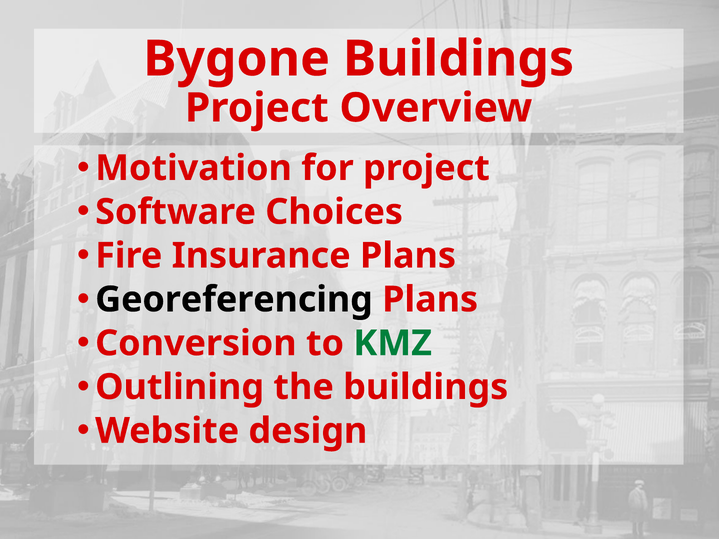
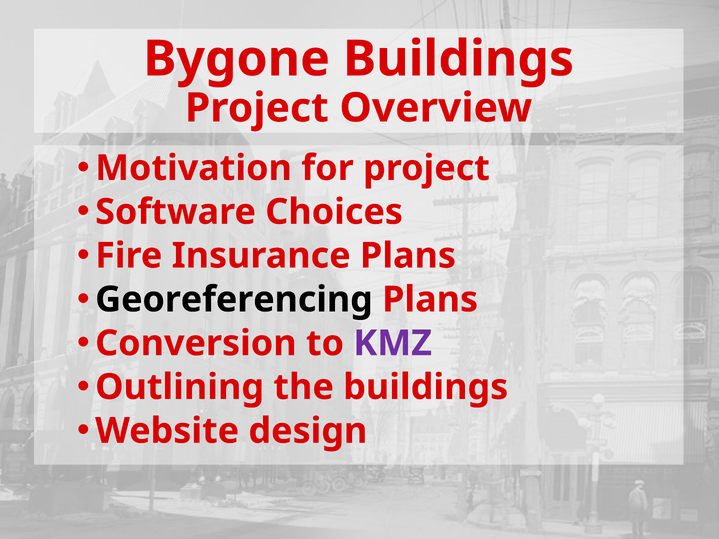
KMZ colour: green -> purple (393, 343)
